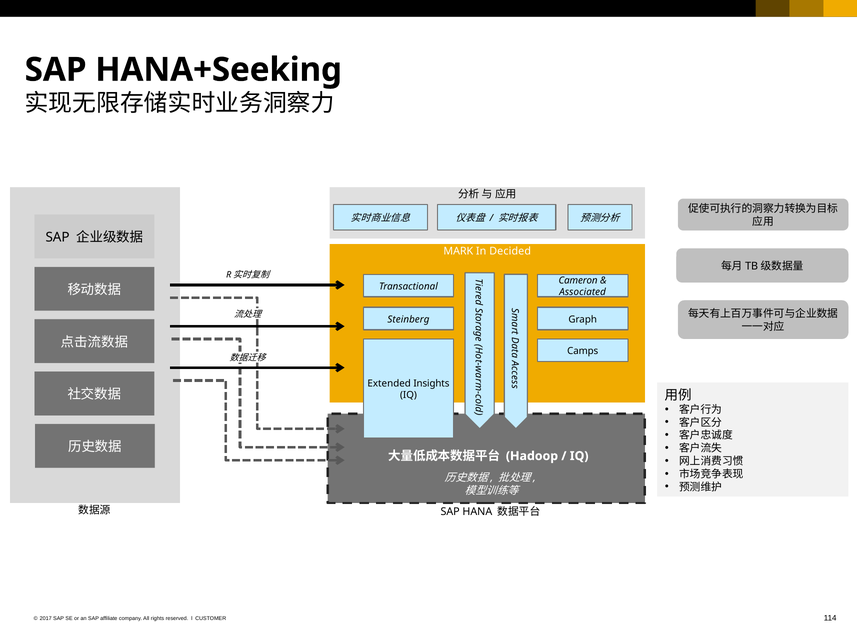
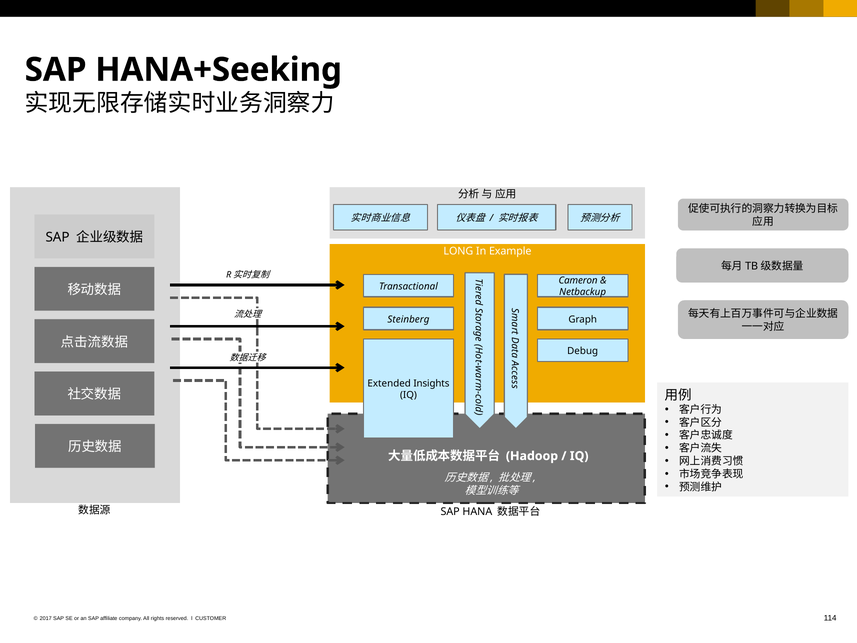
MARK: MARK -> LONG (458, 251)
Decided: Decided -> Example (510, 251)
Associated: Associated -> Netbackup (583, 292)
Camps: Camps -> Debug (583, 351)
